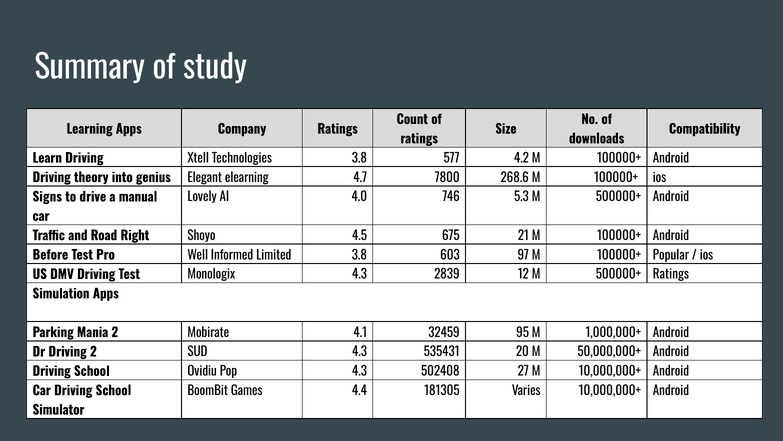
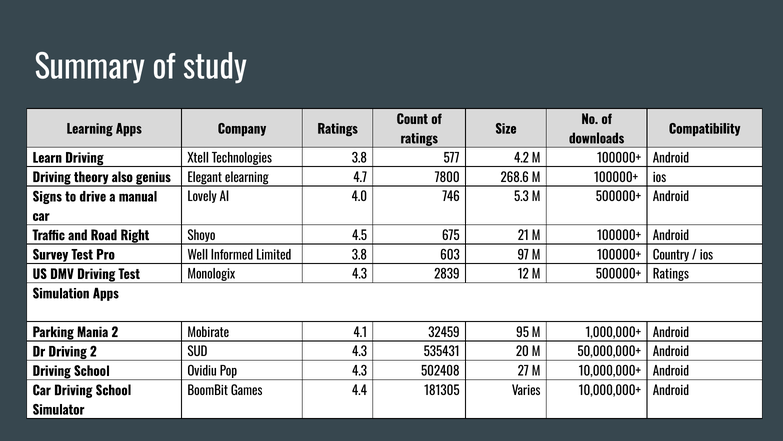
into: into -> also (122, 178)
Before: Before -> Survey (50, 255)
Popular: Popular -> Country (671, 255)
